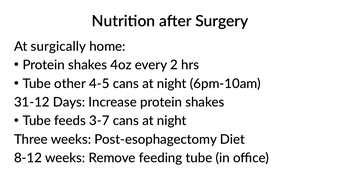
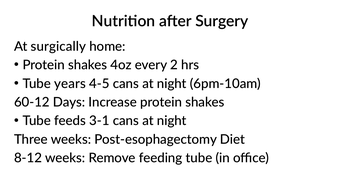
other: other -> years (70, 84)
31-12: 31-12 -> 60-12 (32, 102)
3-7: 3-7 -> 3-1 (99, 121)
